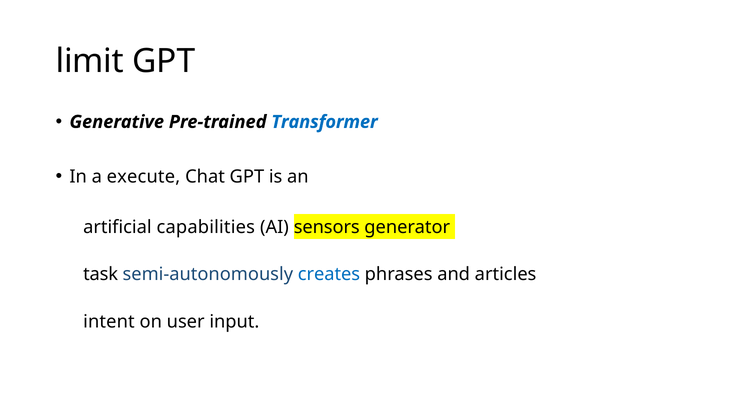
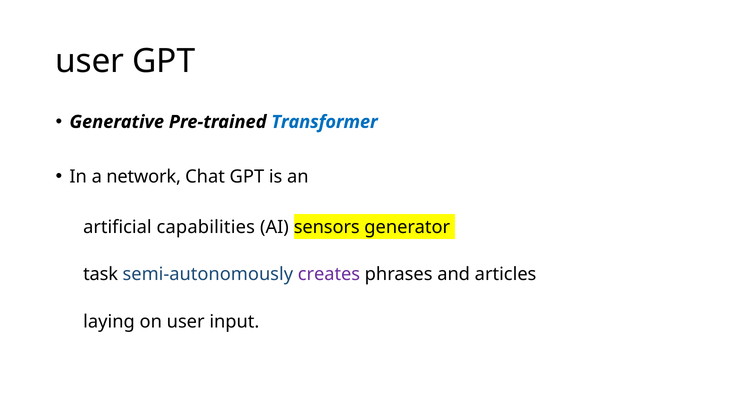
limit: limit -> user (90, 61)
execute: execute -> network (144, 177)
creates colour: blue -> purple (329, 275)
intent: intent -> laying (109, 322)
